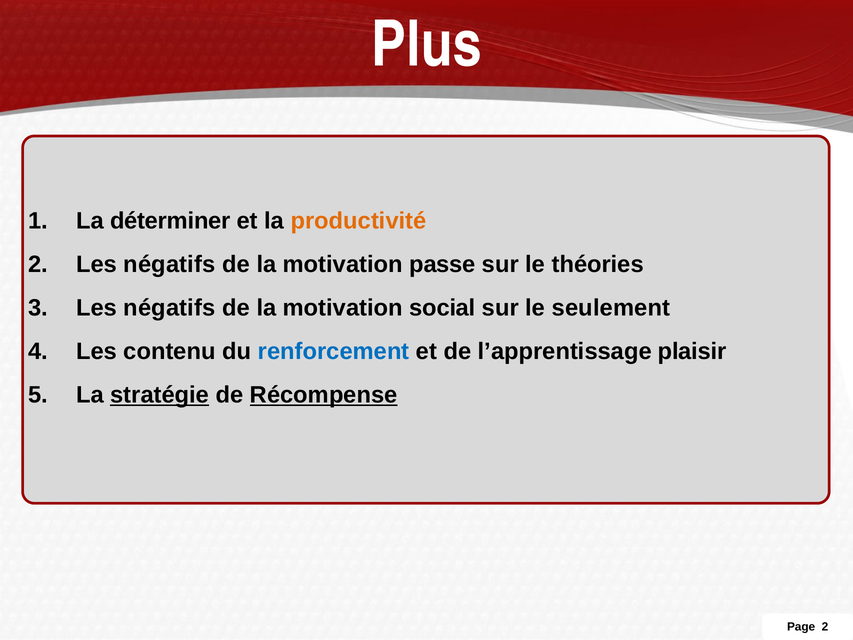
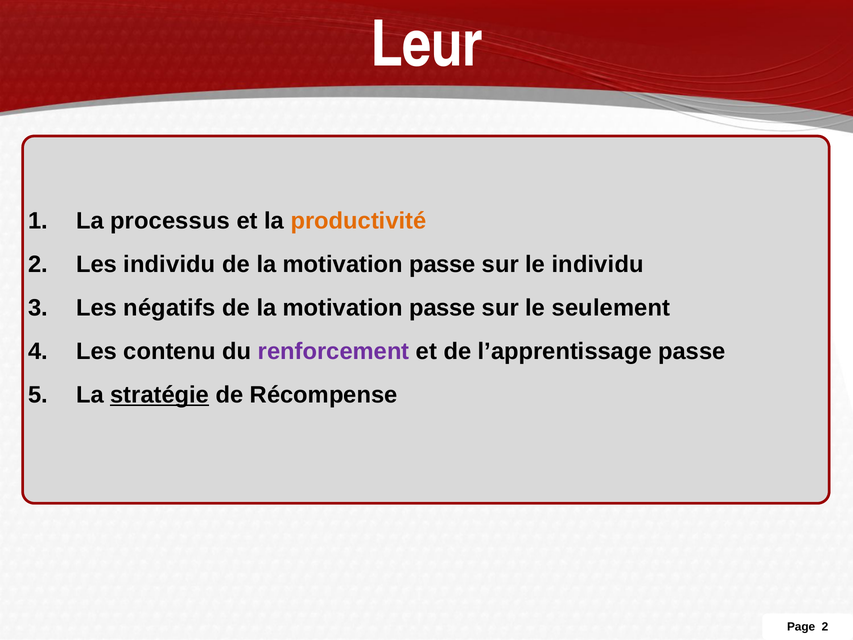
Plus: Plus -> Leur (427, 45)
déterminer: déterminer -> processus (170, 221)
négatifs: négatifs -> individu (169, 264)
le théories: théories -> individu (598, 264)
social: social -> passe (442, 308)
renforcement colour: blue -> purple (334, 351)
l’apprentissage plaisir: plaisir -> passe (692, 351)
Récompense underline: present -> none (324, 395)
